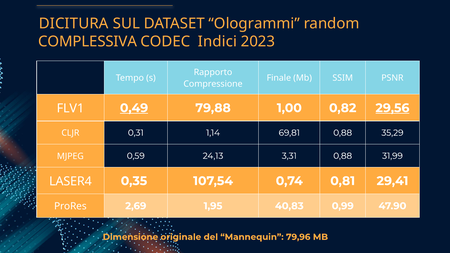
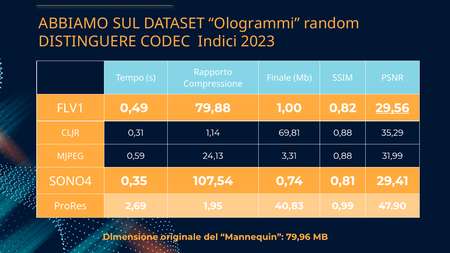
DICITURA: DICITURA -> ABBIAMO (74, 24)
COMPLESSIVA: COMPLESSIVA -> DISTINGUERE (88, 42)
0,49 underline: present -> none (134, 108)
LASER4: LASER4 -> SONO4 (70, 181)
